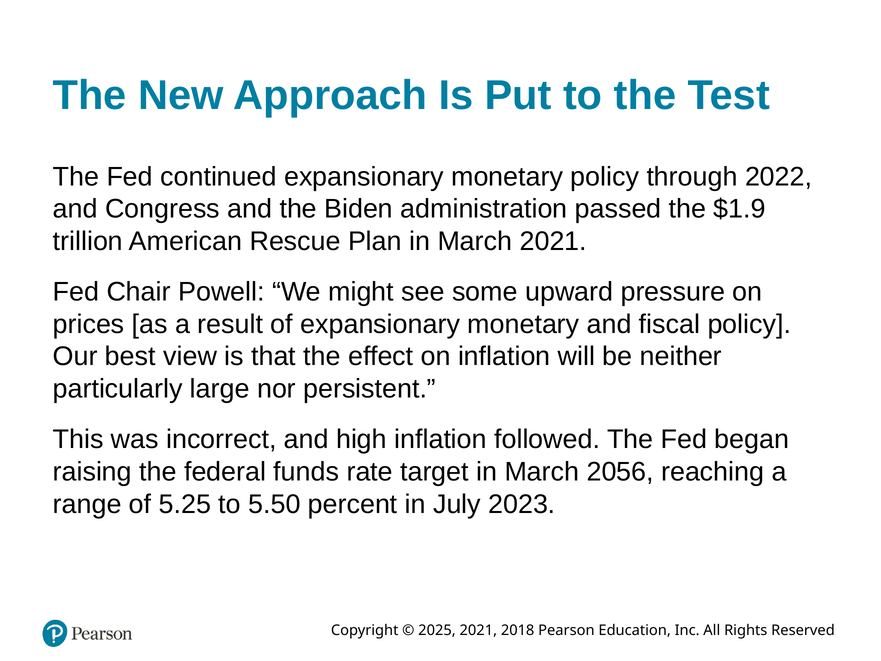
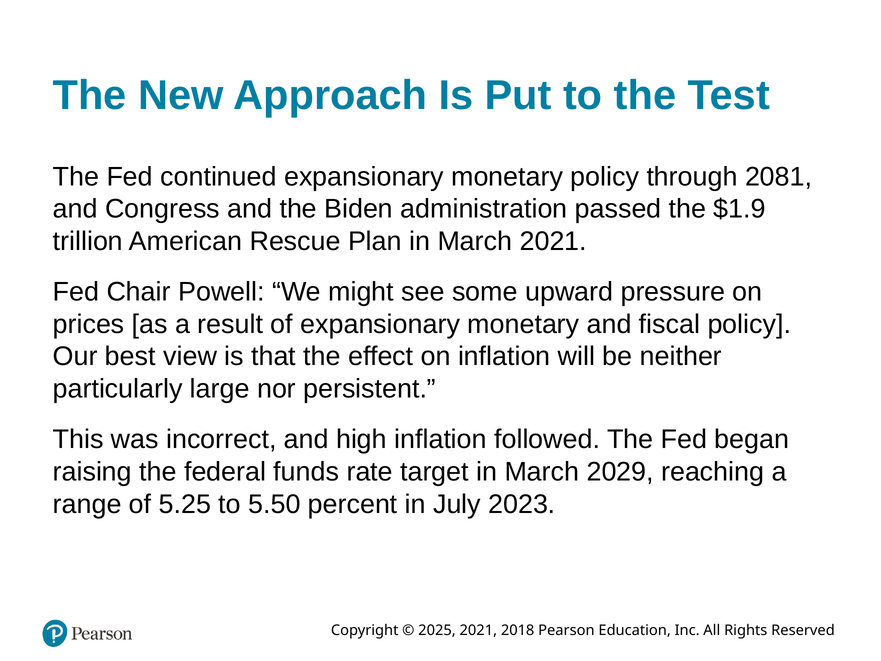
2022: 2022 -> 2081 (779, 177)
2056: 2056 -> 2029 (620, 472)
